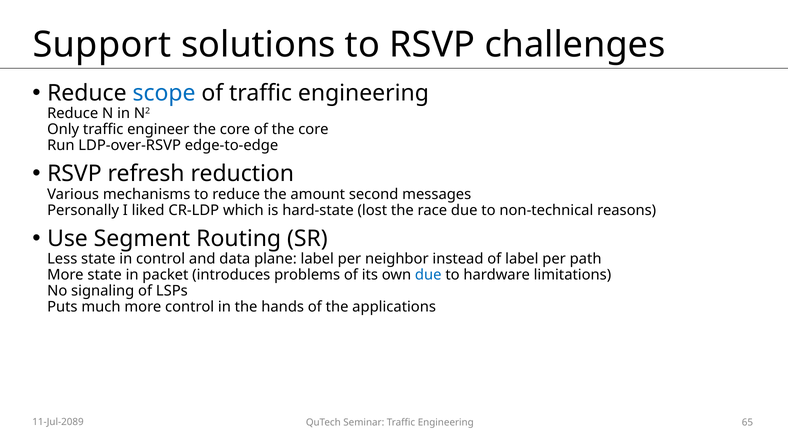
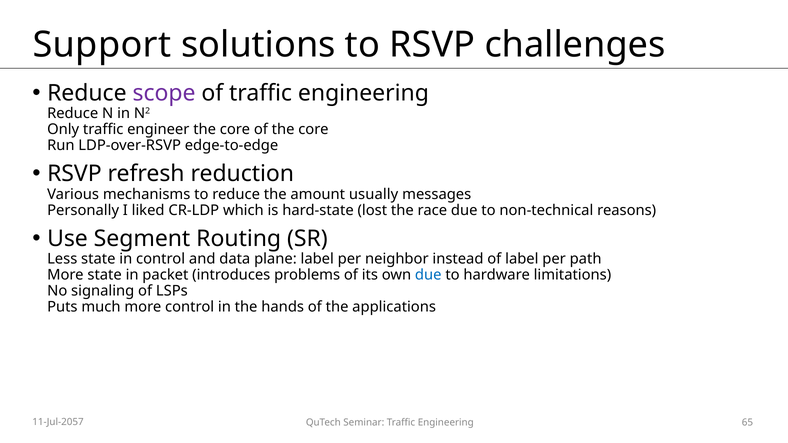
scope colour: blue -> purple (164, 93)
second: second -> usually (374, 194)
11-Jul-2089: 11-Jul-2089 -> 11-Jul-2057 (58, 422)
